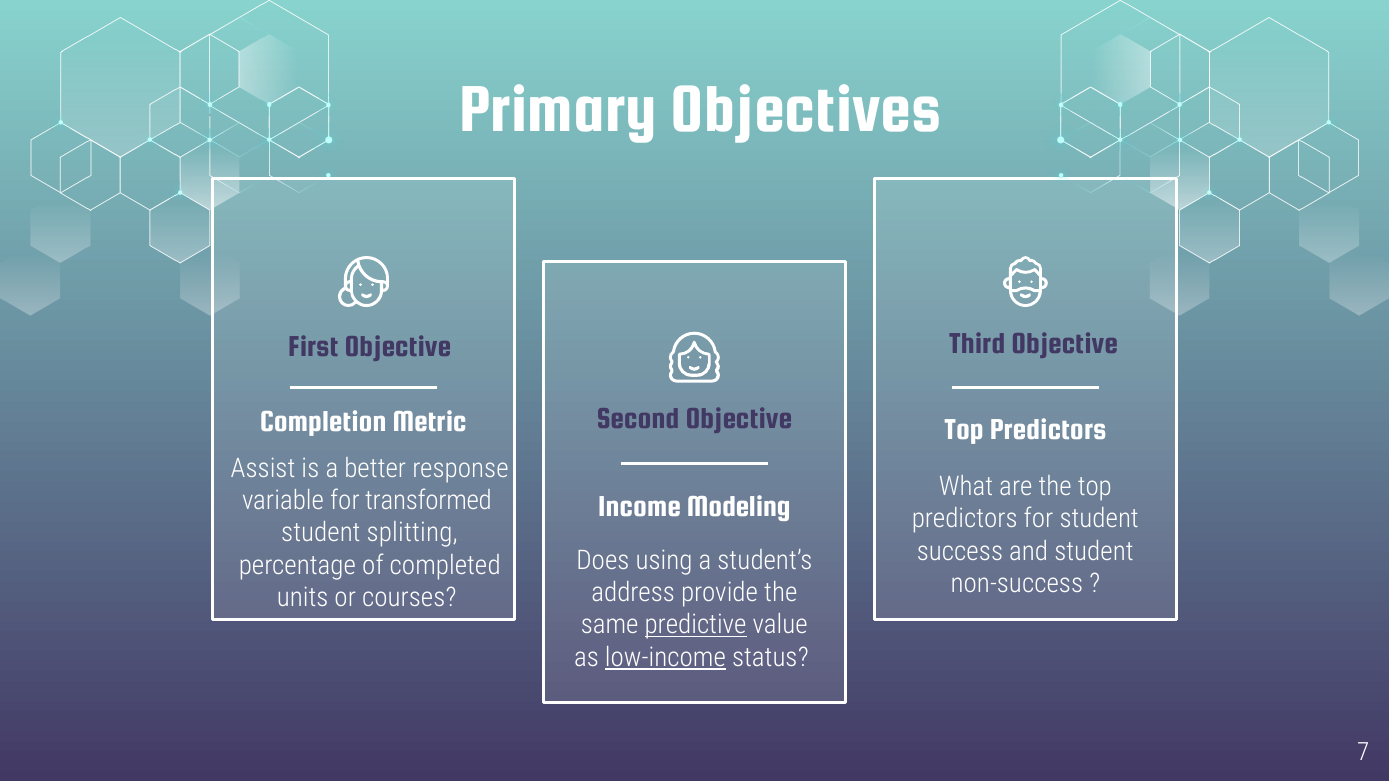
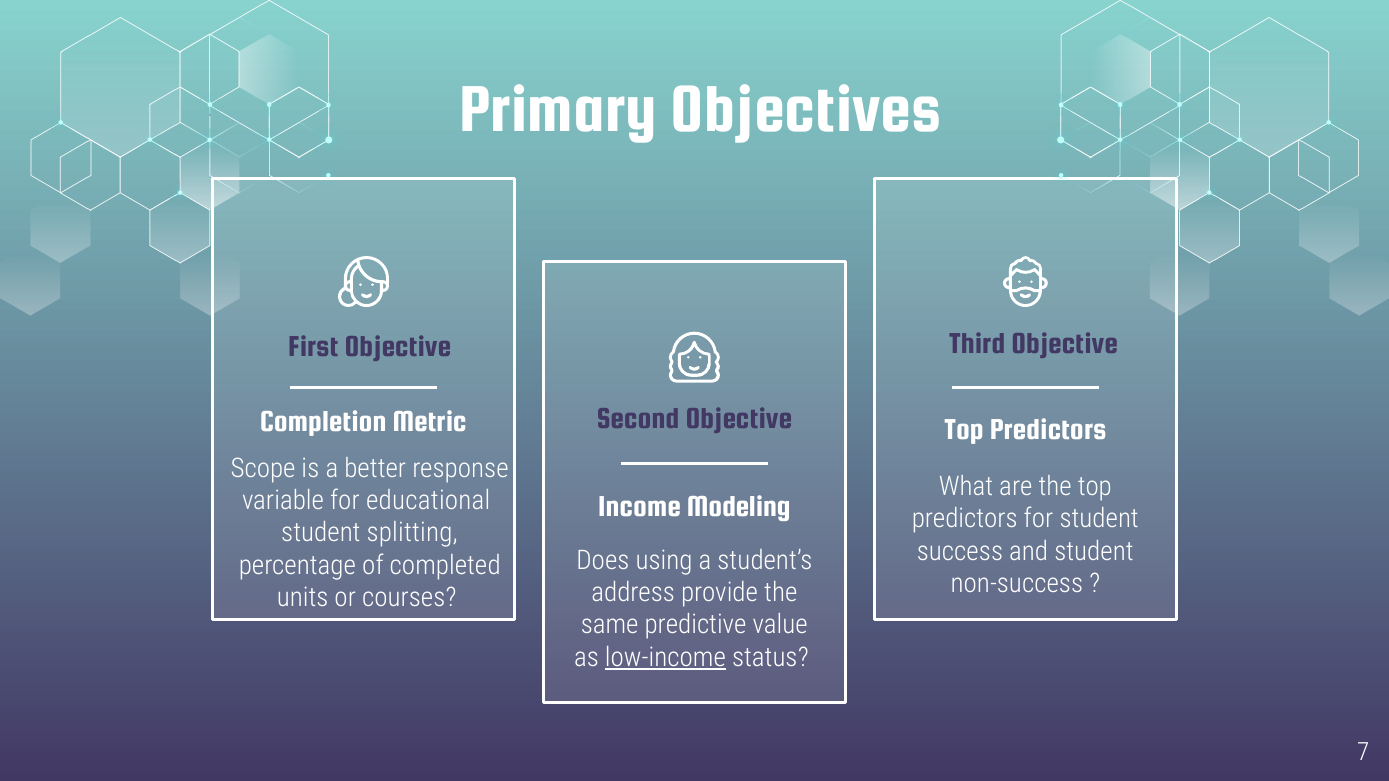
Assist: Assist -> Scope (263, 468)
transformed: transformed -> educational (428, 501)
predictive underline: present -> none (696, 625)
